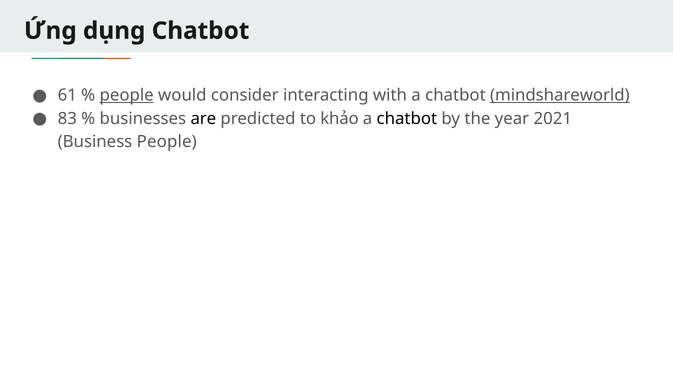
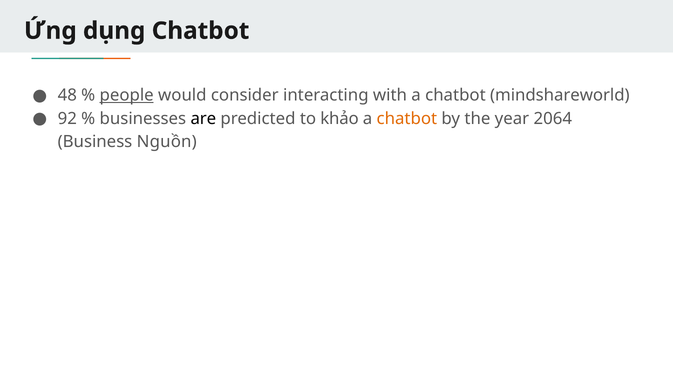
61: 61 -> 48 (67, 96)
mindshareworld underline: present -> none (560, 96)
83: 83 -> 92 (67, 119)
chatbot colour: black -> orange (407, 119)
2021: 2021 -> 2064 (553, 119)
Business People: People -> Nguồn (167, 142)
